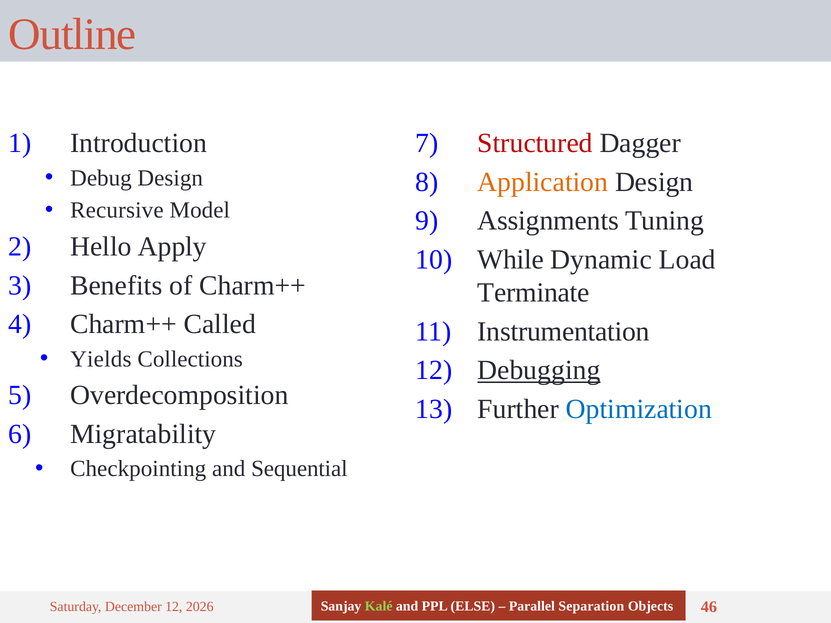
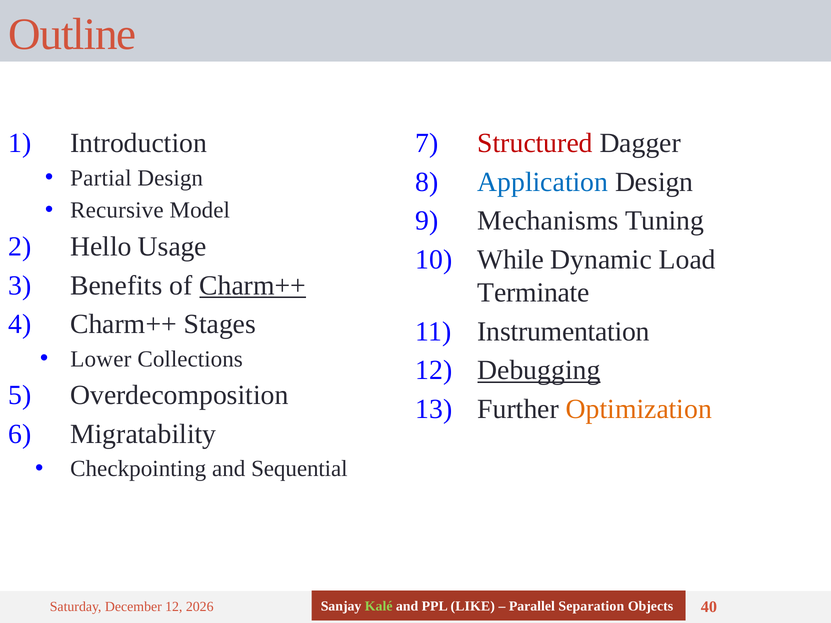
Debug: Debug -> Partial (101, 178)
Application colour: orange -> blue (543, 182)
Assignments: Assignments -> Mechanisms (548, 221)
Apply: Apply -> Usage (172, 247)
Charm++ underline: none -> present (253, 286)
Called: Called -> Stages (220, 324)
Yields: Yields -> Lower (101, 359)
Optimization colour: blue -> orange (639, 409)
ELSE: ELSE -> LIKE (473, 607)
46: 46 -> 40 (709, 607)
